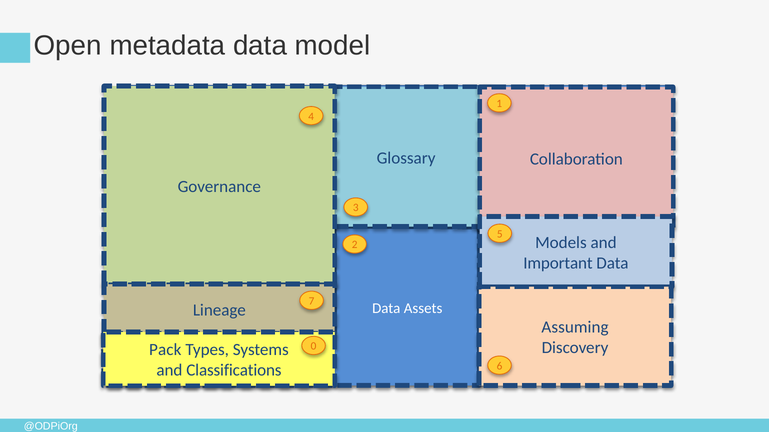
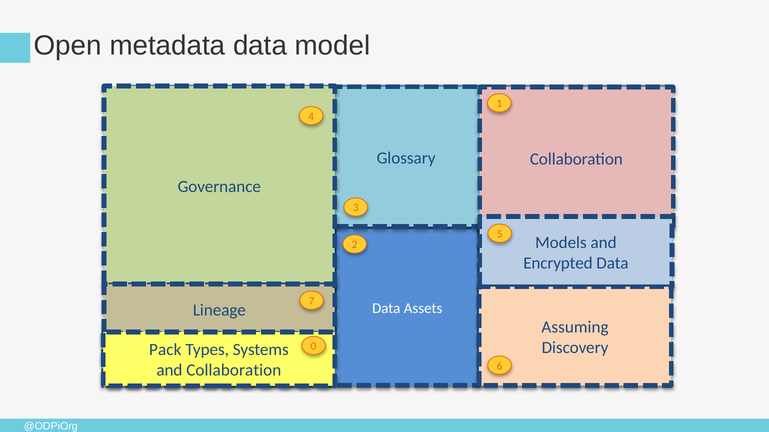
Important: Important -> Encrypted (558, 263)
and Classifications: Classifications -> Collaboration (234, 371)
